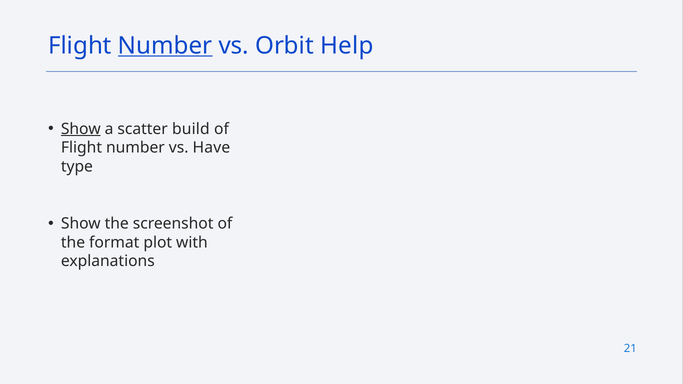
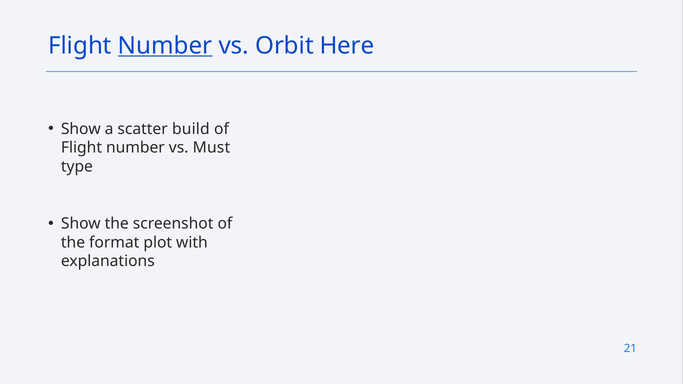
Help: Help -> Here (347, 46)
Show underline: present -> none (81, 129)
Have: Have -> Must (211, 148)
